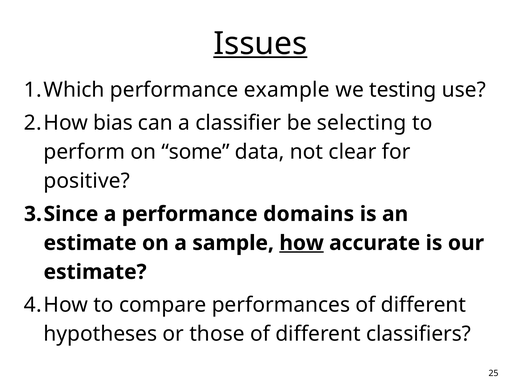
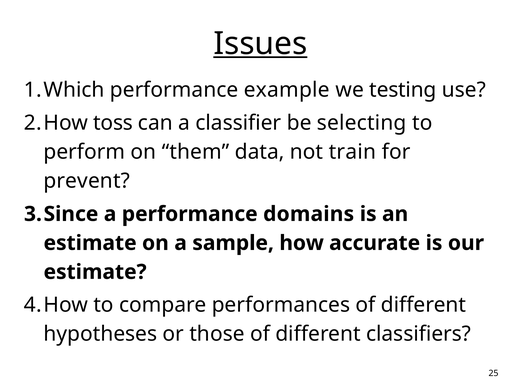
bias: bias -> toss (113, 123)
some: some -> them (195, 152)
clear: clear -> train (352, 152)
positive: positive -> prevent (87, 181)
how underline: present -> none (302, 243)
